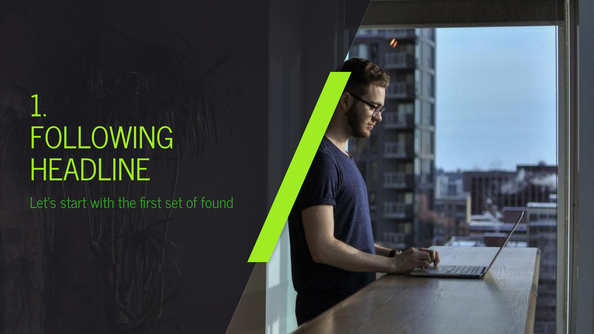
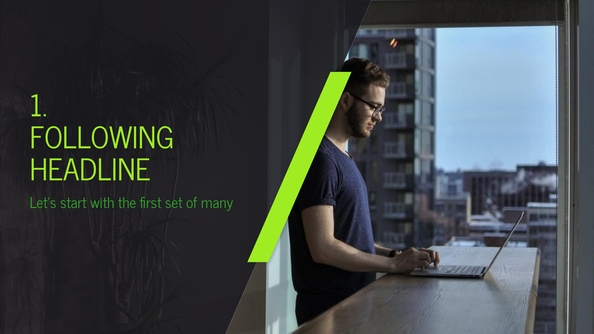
found: found -> many (217, 203)
